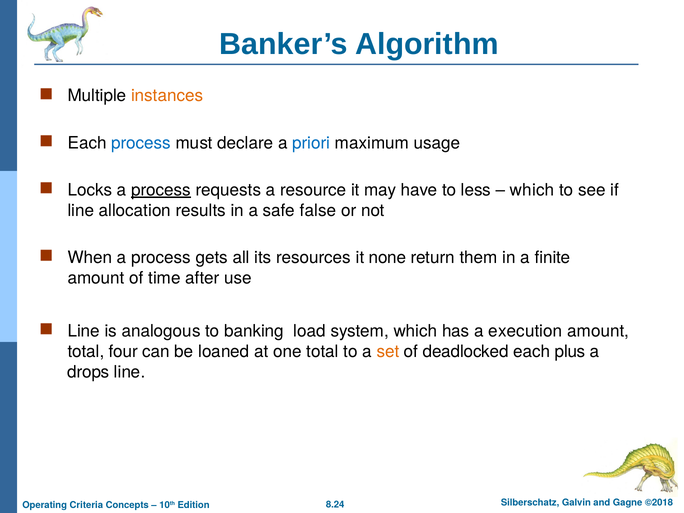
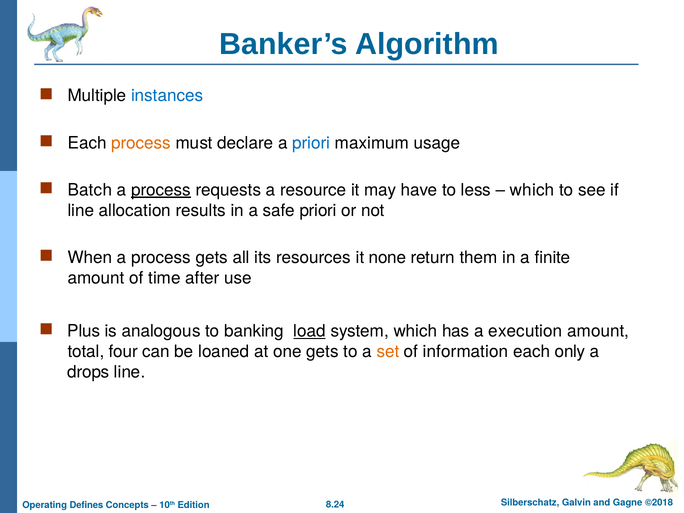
instances colour: orange -> blue (167, 96)
process colour: blue -> orange (141, 143)
Locks: Locks -> Batch (90, 190)
safe false: false -> priori (318, 210)
Line: Line -> Plus (84, 331)
load underline: none -> present (310, 331)
one total: total -> gets (323, 351)
deadlocked: deadlocked -> information (466, 351)
plus: plus -> only (570, 351)
Criteria: Criteria -> Defines (86, 505)
